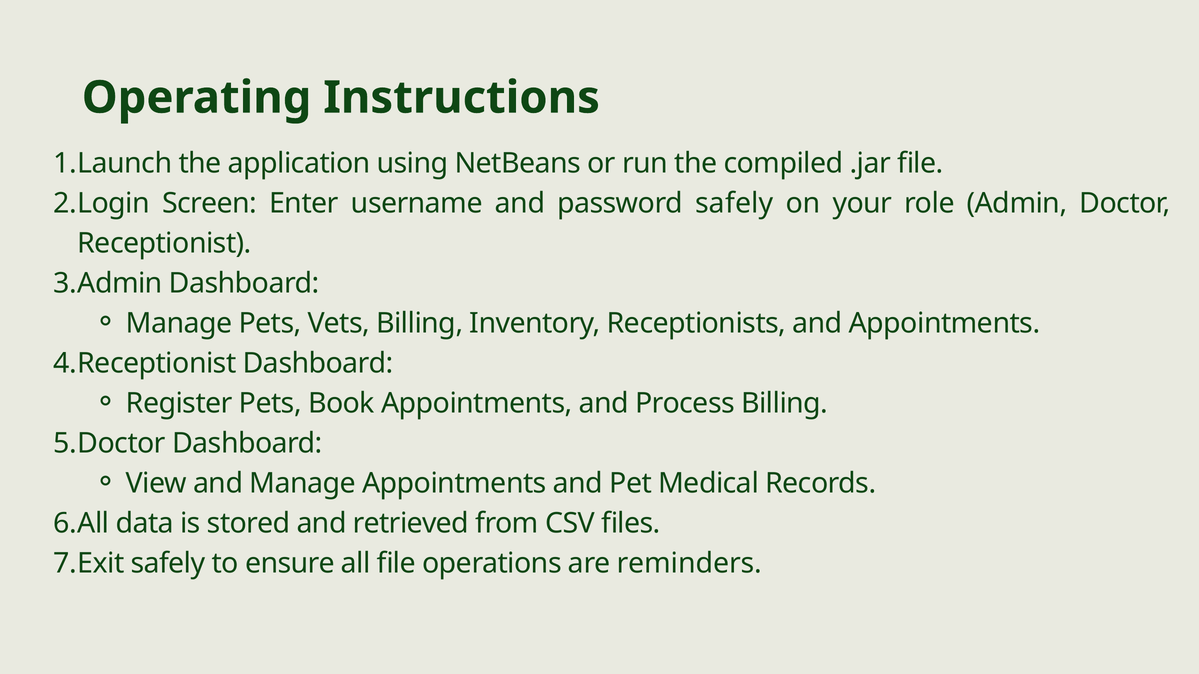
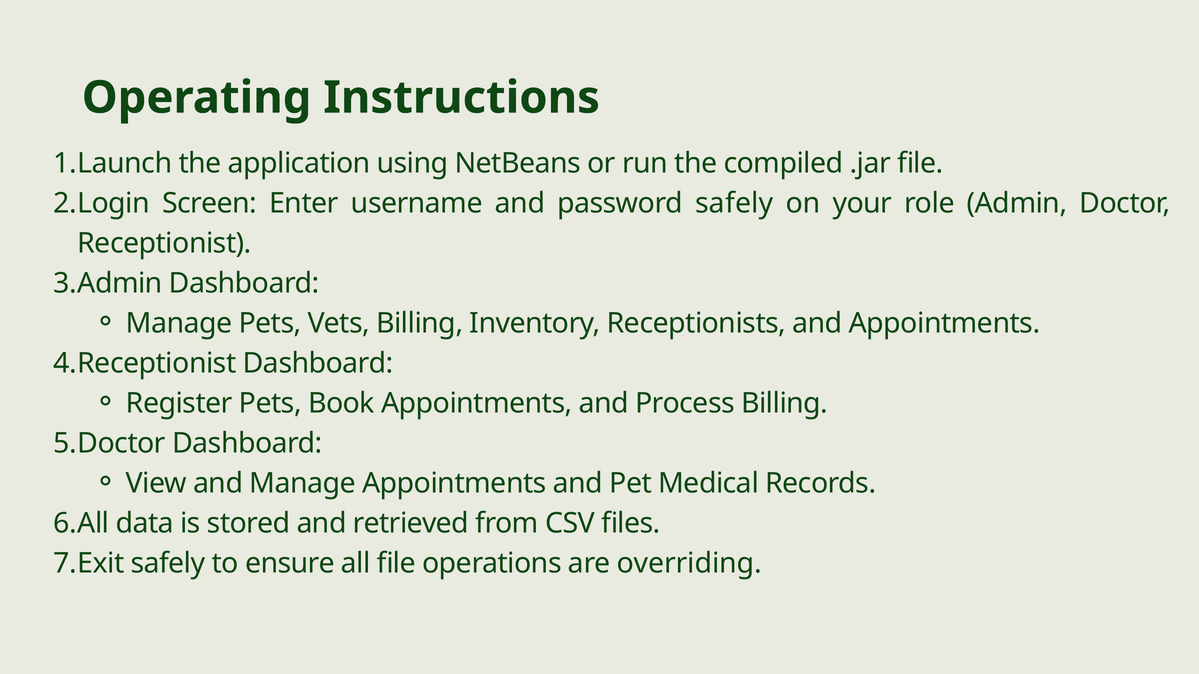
reminders: reminders -> overriding (689, 563)
